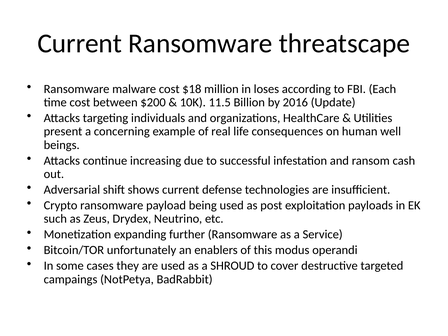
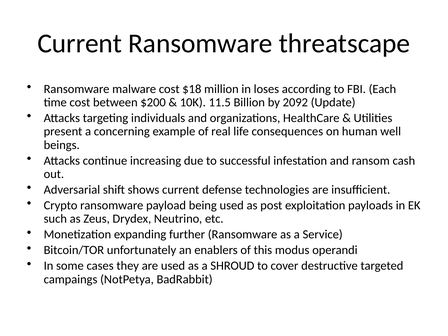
2016: 2016 -> 2092 (295, 102)
